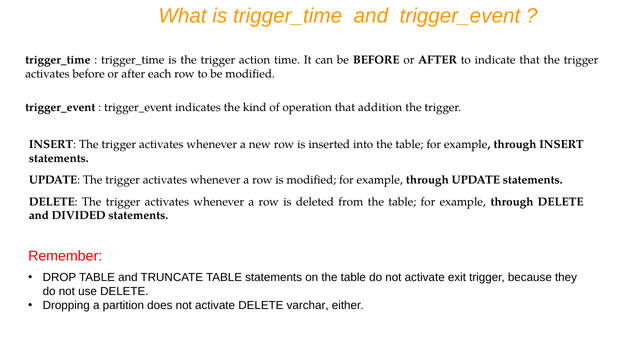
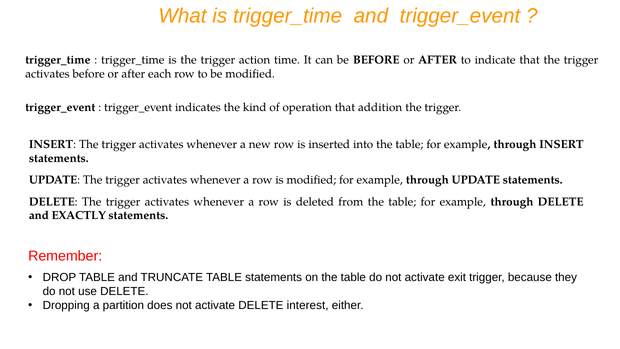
DIVIDED: DIVIDED -> EXACTLY (79, 215)
varchar: varchar -> interest (308, 305)
